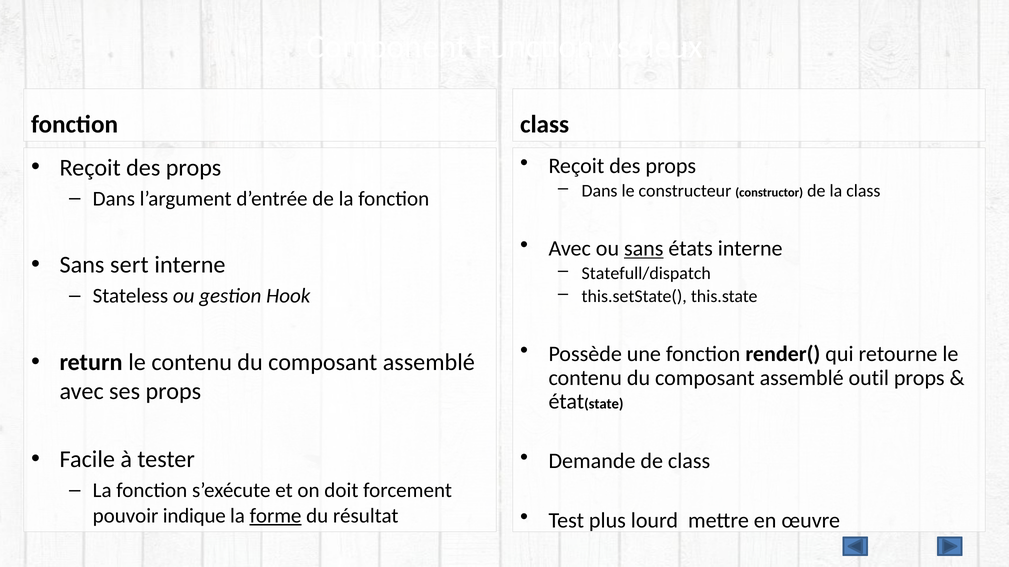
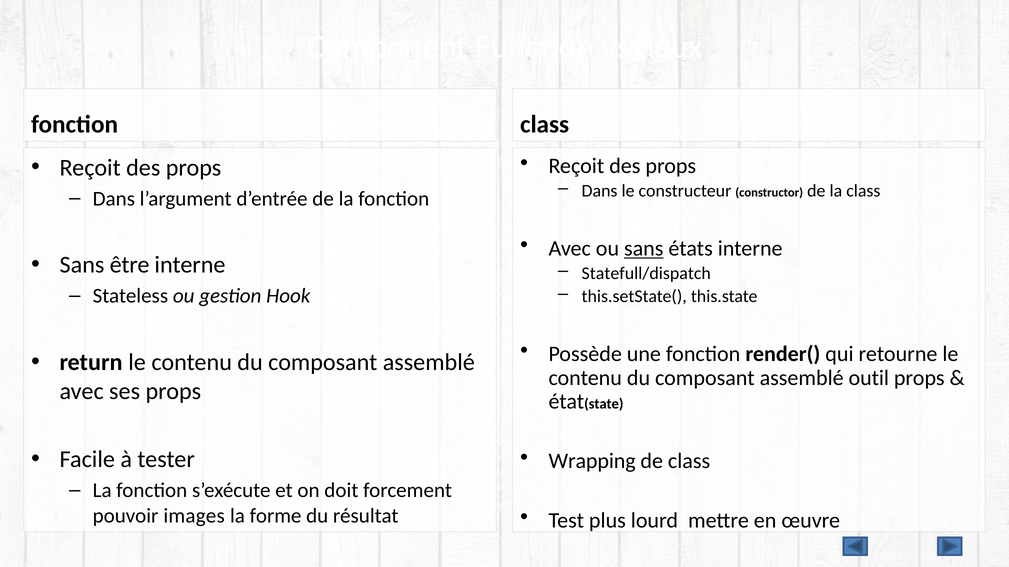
sert: sert -> être (130, 265)
Demande: Demande -> Wrapping (592, 461)
indique: indique -> images (194, 516)
forme underline: present -> none (276, 516)
